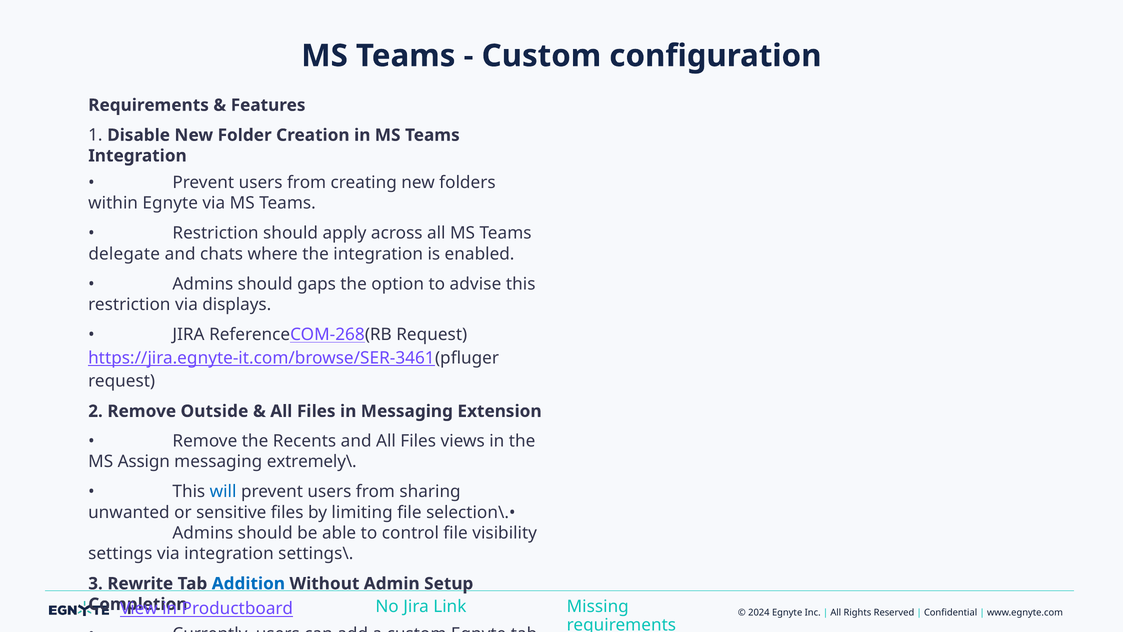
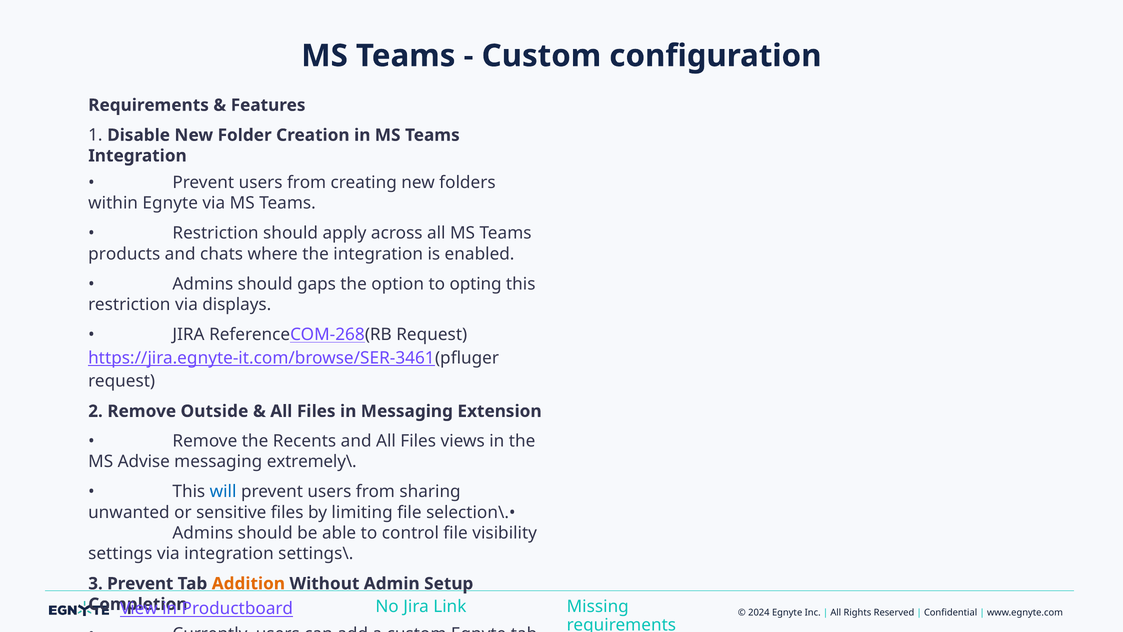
delegate: delegate -> products (124, 254)
advise: advise -> opting (476, 284)
Assign: Assign -> Advise (144, 462)
3 Rewrite: Rewrite -> Prevent (140, 583)
Addition colour: blue -> orange (248, 583)
